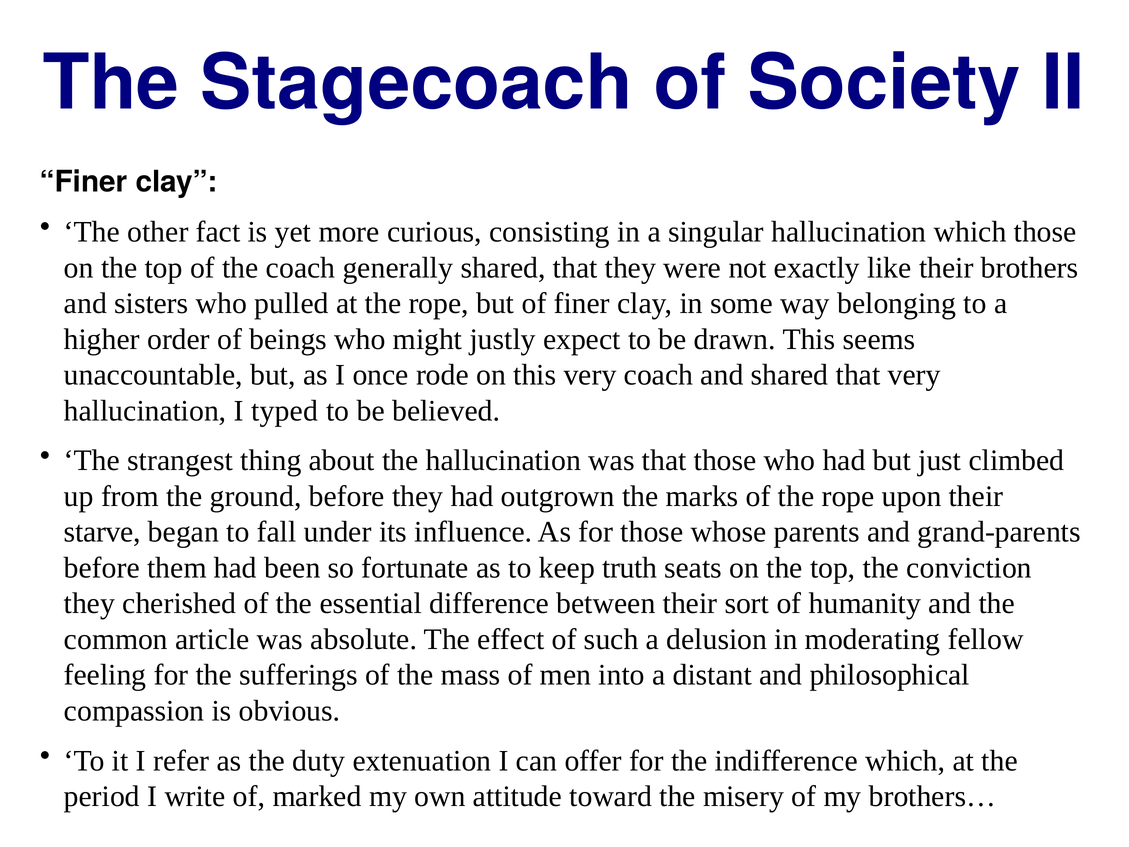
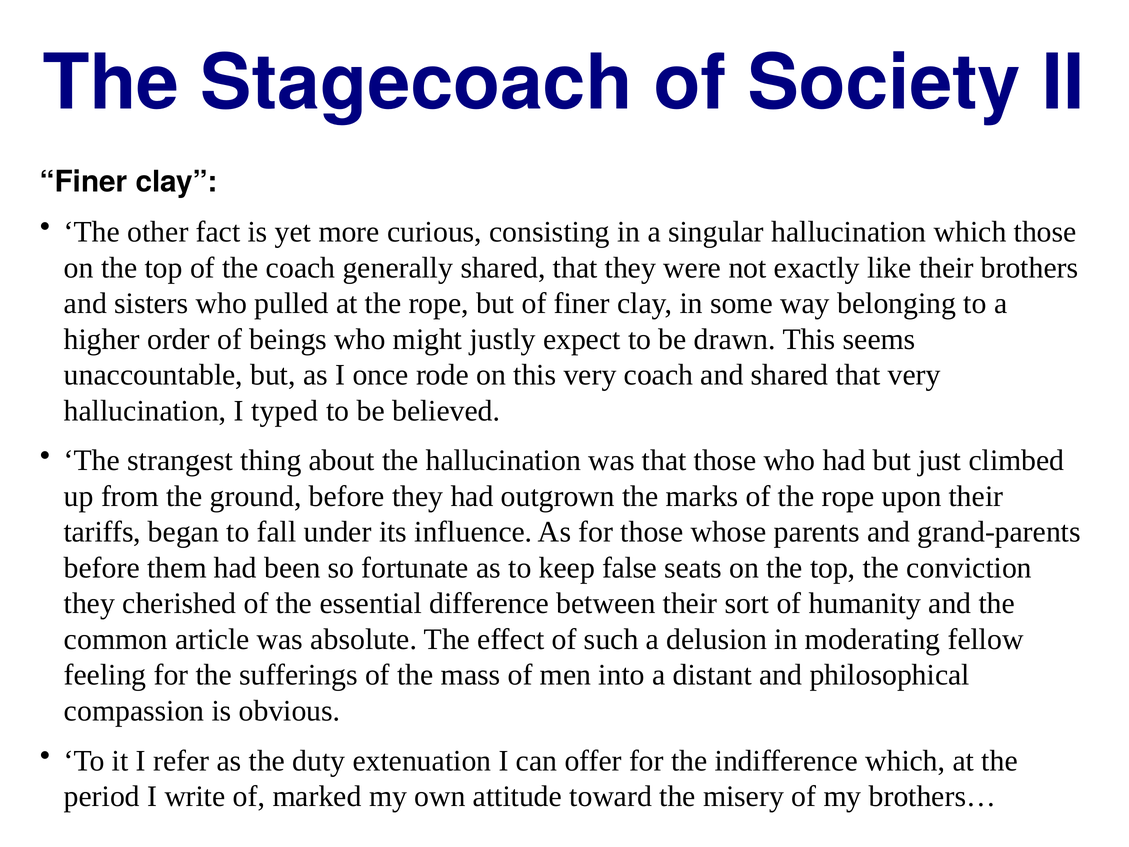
starve: starve -> tariffs (102, 532)
truth: truth -> false (630, 568)
